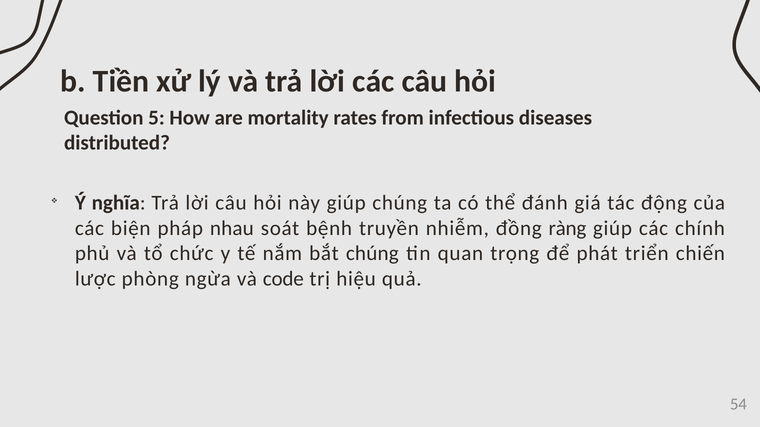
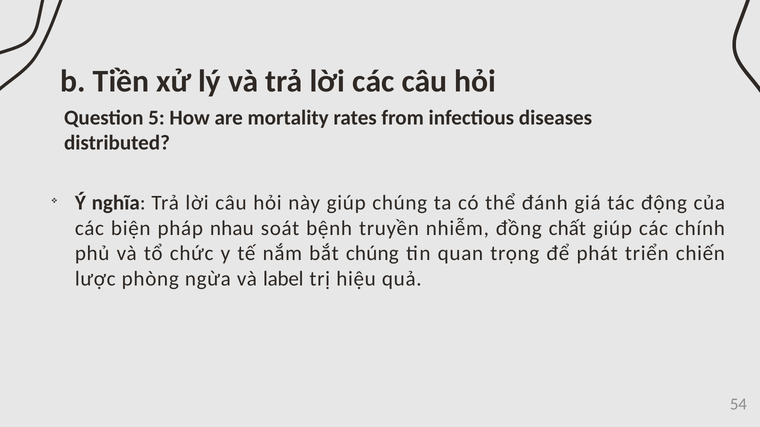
ràng: ràng -> chất (567, 228)
code: code -> label (283, 279)
